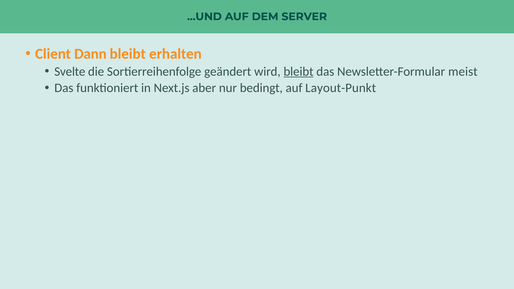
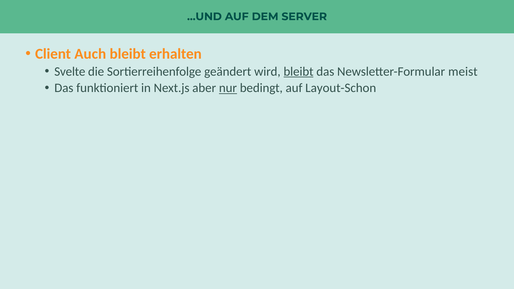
Dann: Dann -> Auch (90, 54)
nur underline: none -> present (228, 88)
Layout-Punkt: Layout-Punkt -> Layout-Schon (341, 88)
